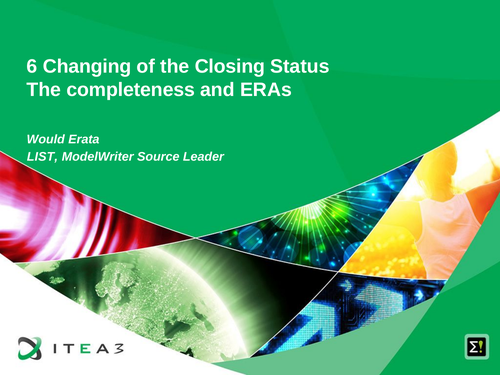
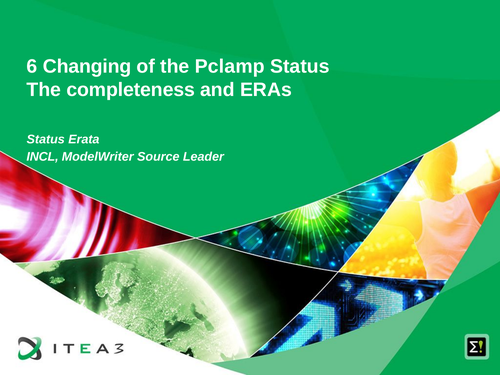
Closing: Closing -> Pclamp (230, 66)
Would: Would -> Status (46, 139)
LIST: LIST -> INCL (43, 157)
